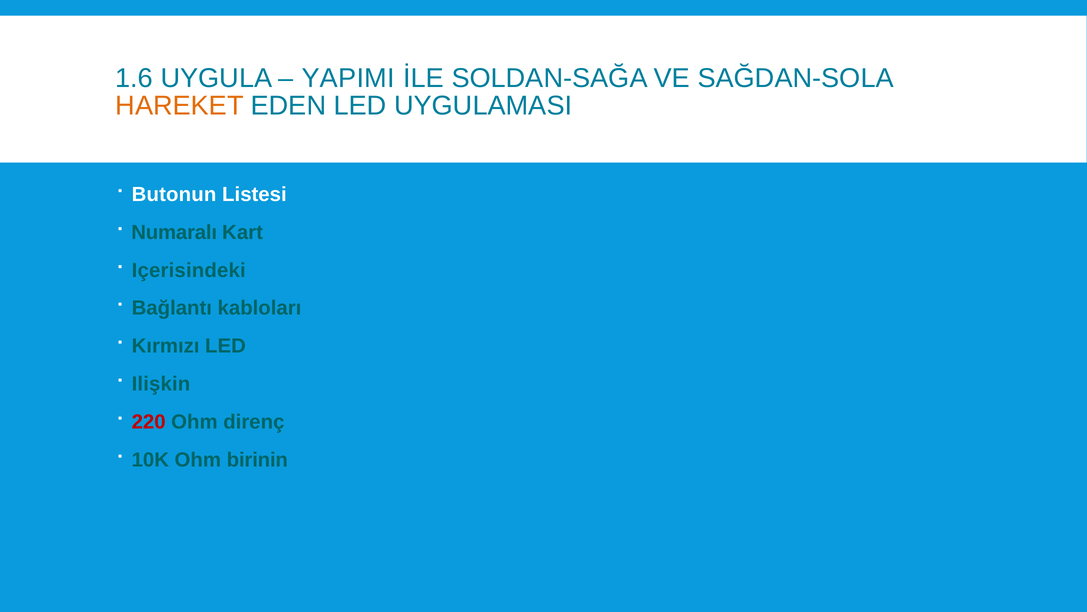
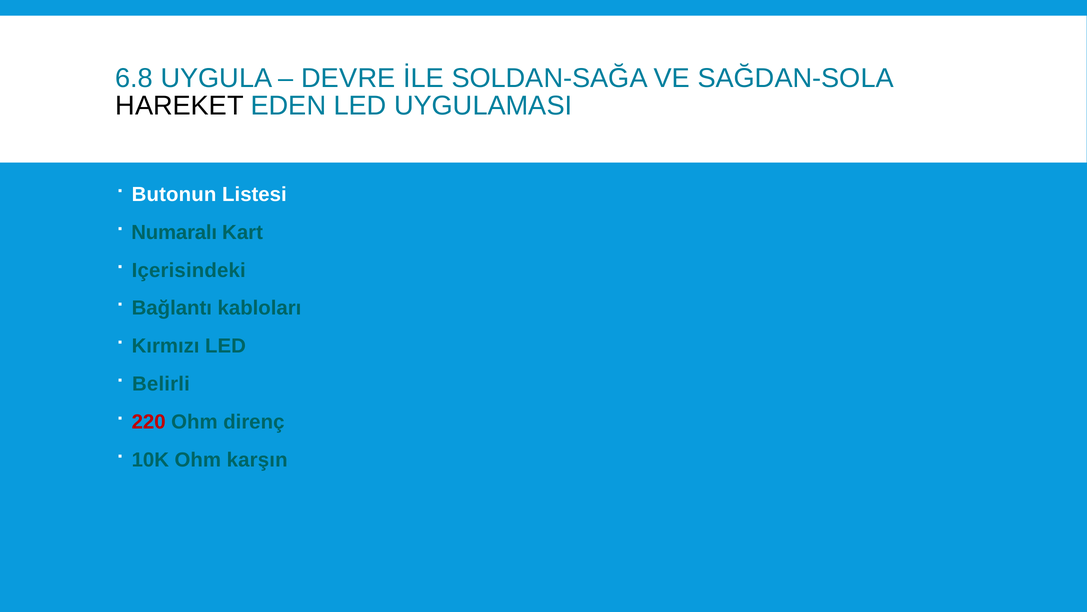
1.6: 1.6 -> 6.8 (134, 78)
YAPIMI: YAPIMI -> DEVRE (348, 78)
HAREKET colour: orange -> black (180, 106)
Ilişkin: Ilişkin -> Belirli (161, 384)
birinin: birinin -> karşın (257, 459)
